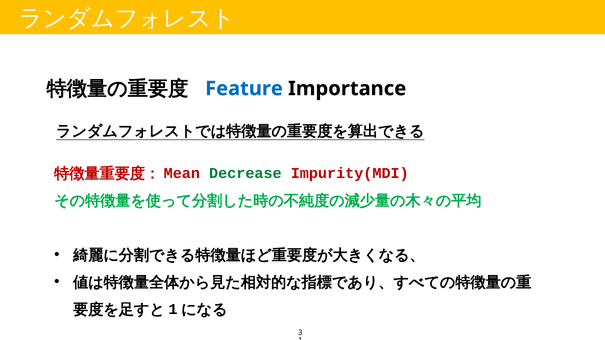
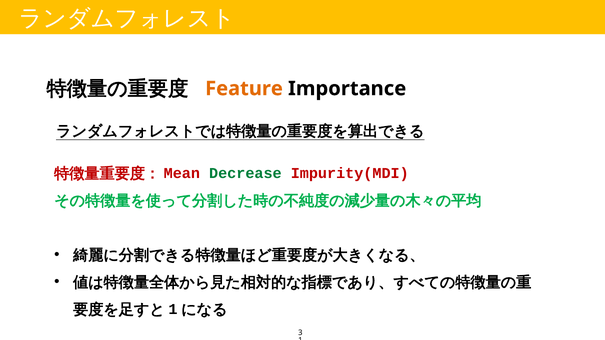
Feature colour: blue -> orange (244, 89)
